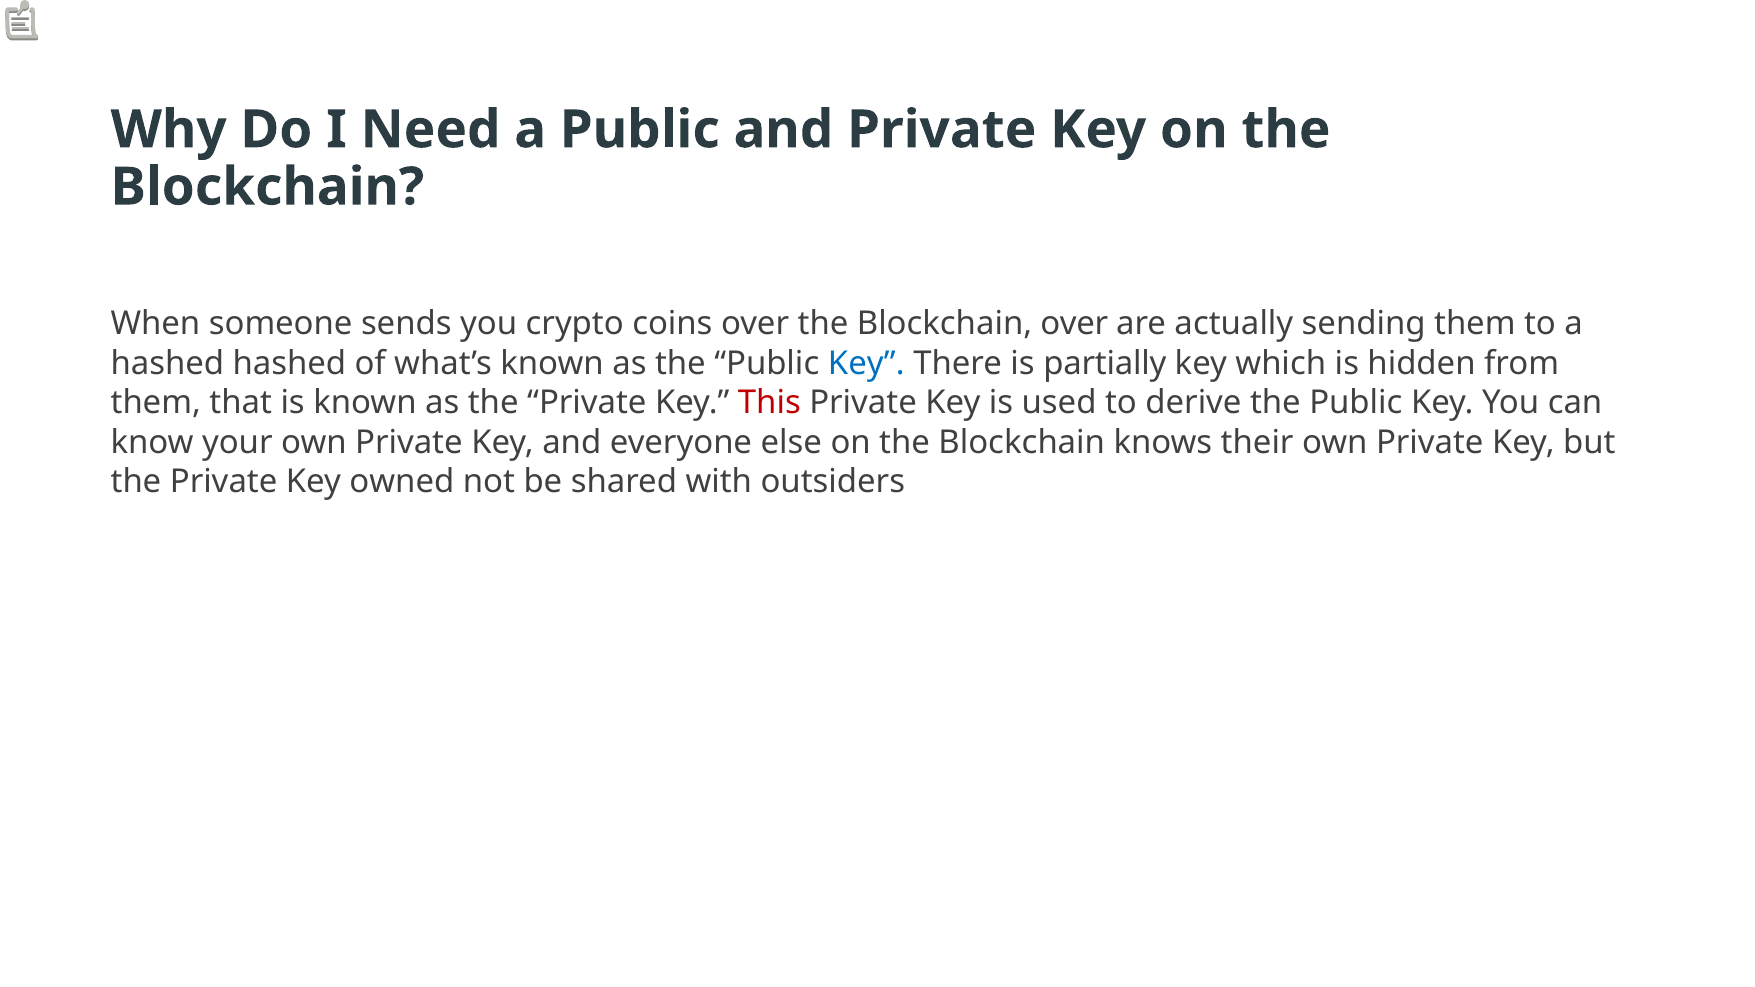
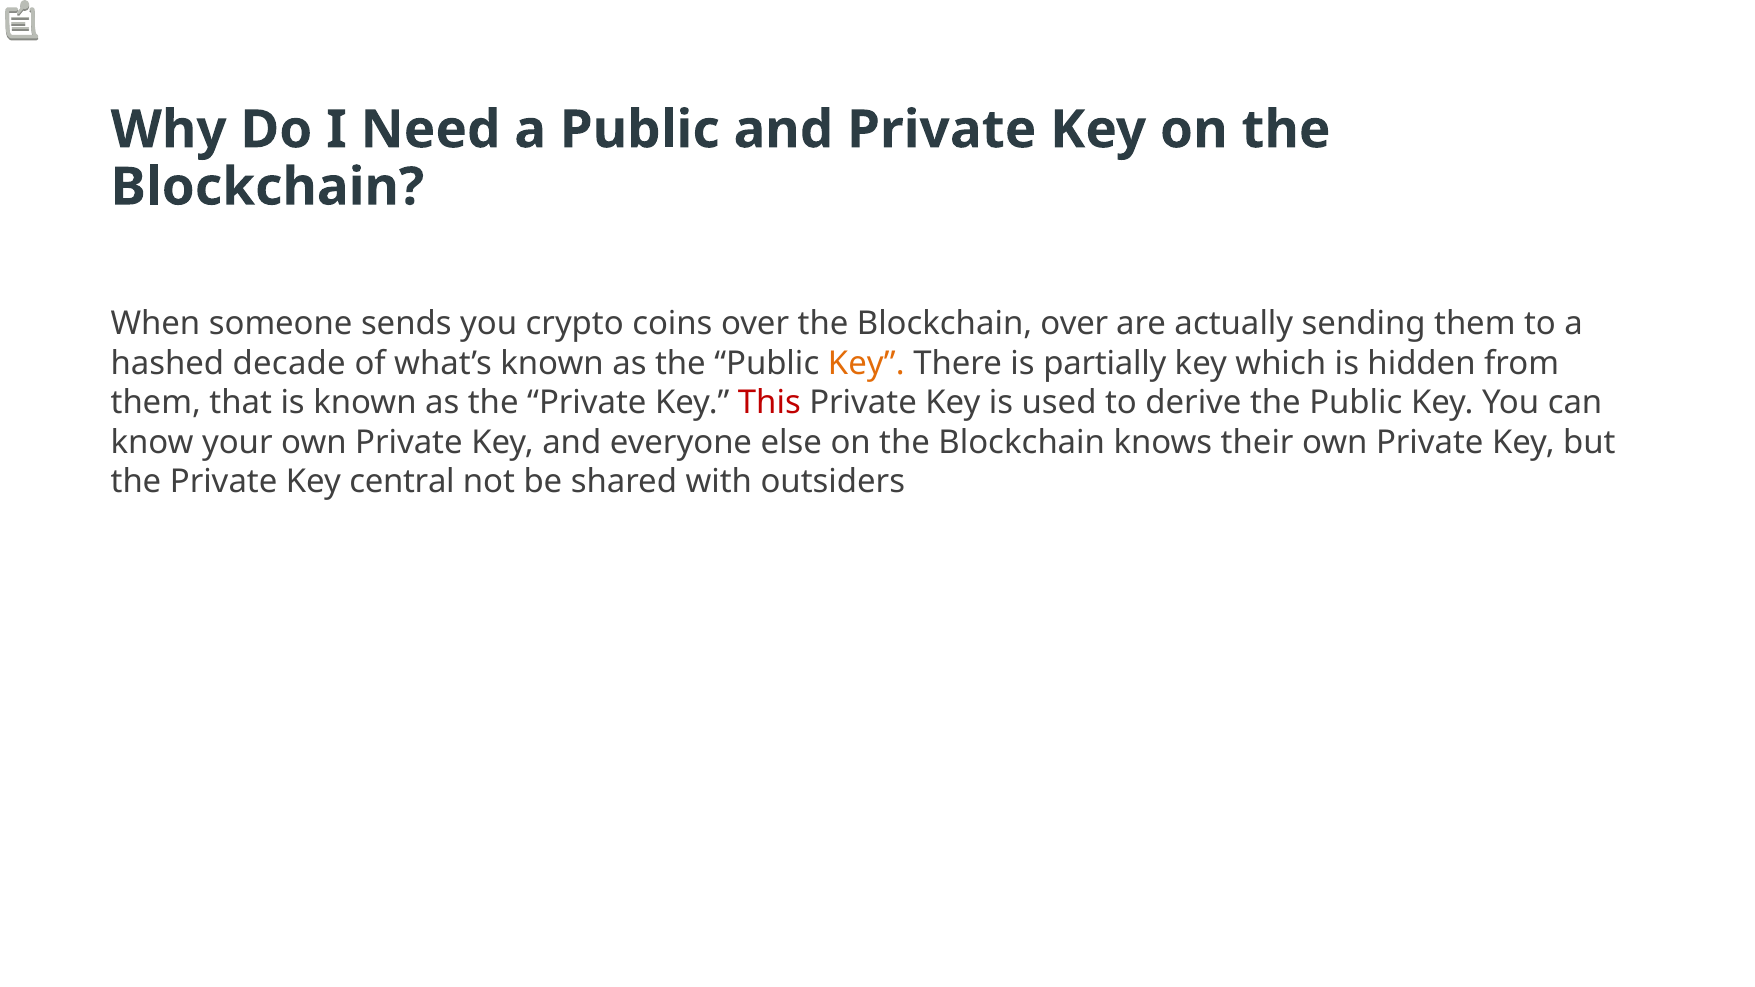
hashed hashed: hashed -> decade (289, 364)
Key colour: blue -> orange (866, 364)
owned: owned -> central (402, 482)
